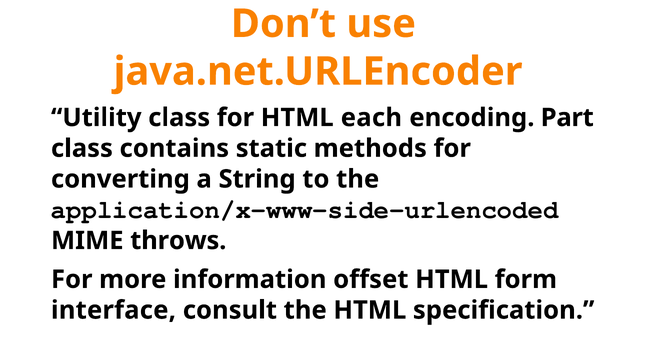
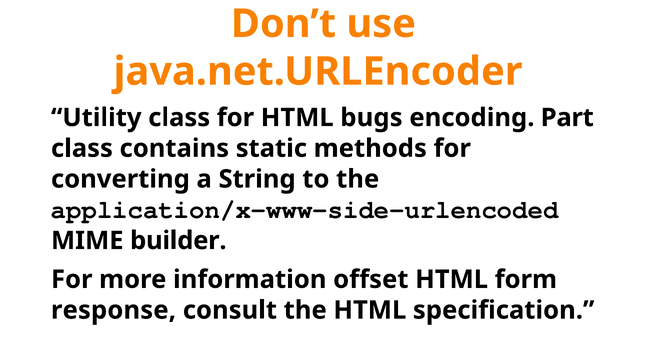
each: each -> bugs (371, 118)
throws: throws -> builder (178, 241)
interface: interface -> response (113, 310)
